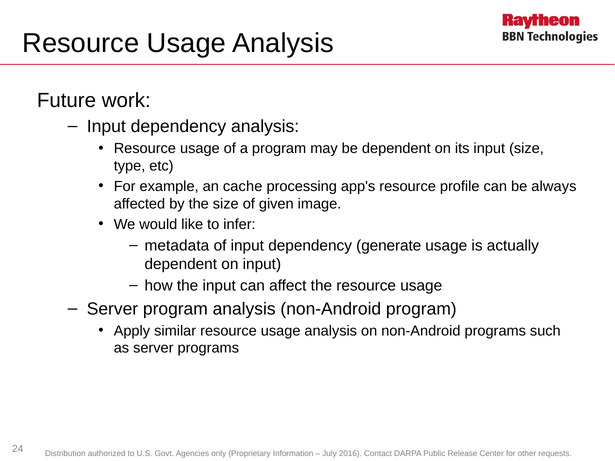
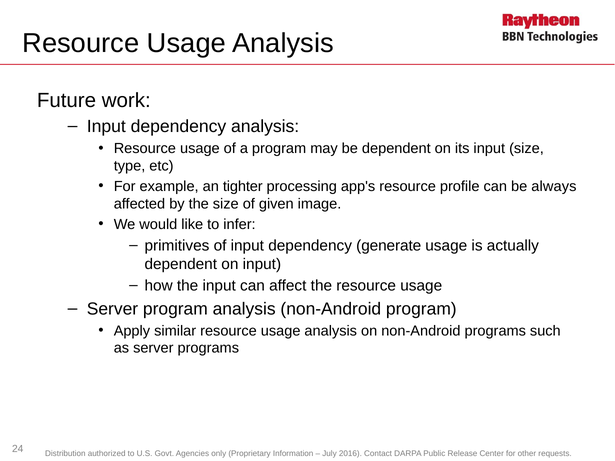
cache: cache -> tighter (243, 187)
metadata: metadata -> primitives (177, 246)
